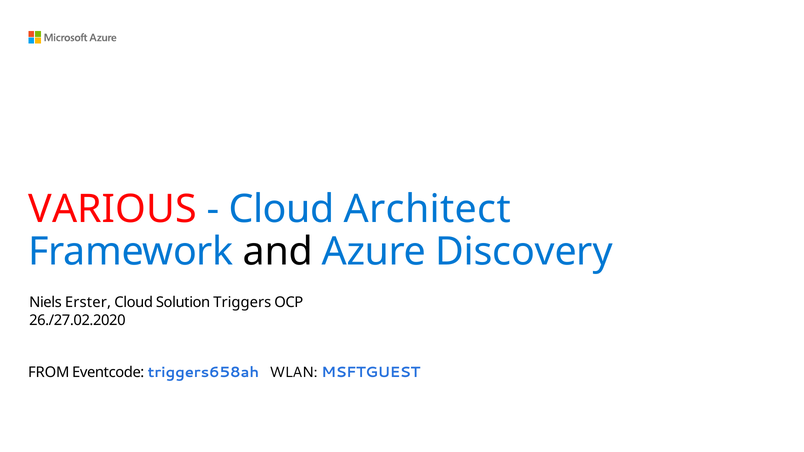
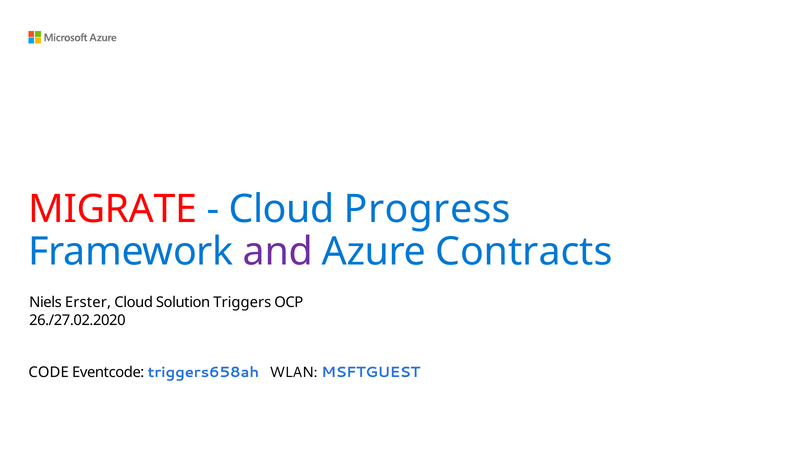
VARIOUS: VARIOUS -> MIGRATE (113, 209)
Architect: Architect -> Progress (427, 209)
and colour: black -> purple (278, 252)
Discovery: Discovery -> Contracts (524, 252)
FROM: FROM -> CODE (49, 373)
